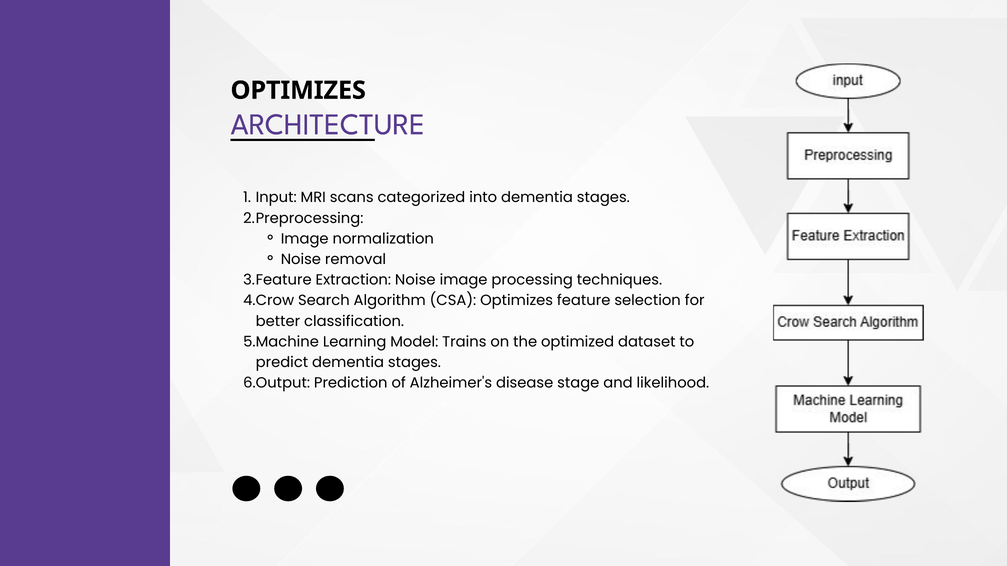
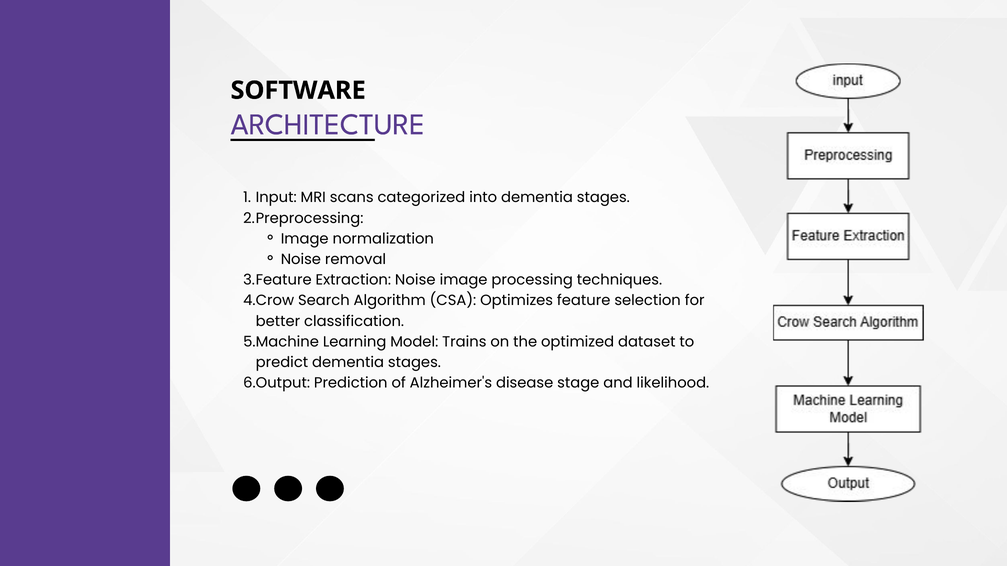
OPTIMIZES: OPTIMIZES -> SOFTWARE (298, 90)
